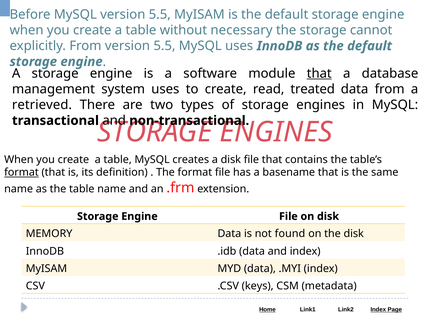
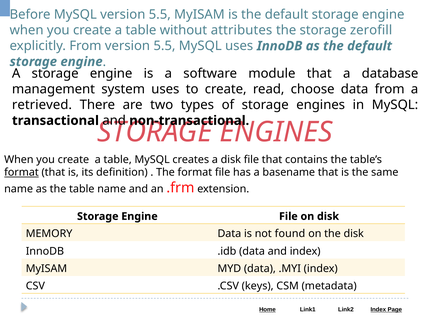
necessary: necessary -> attributes (242, 30)
cannot: cannot -> zerofill (371, 30)
that underline: present -> none (319, 73)
treated: treated -> choose (313, 89)
